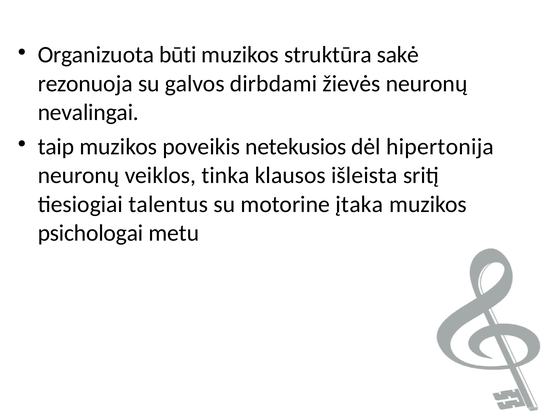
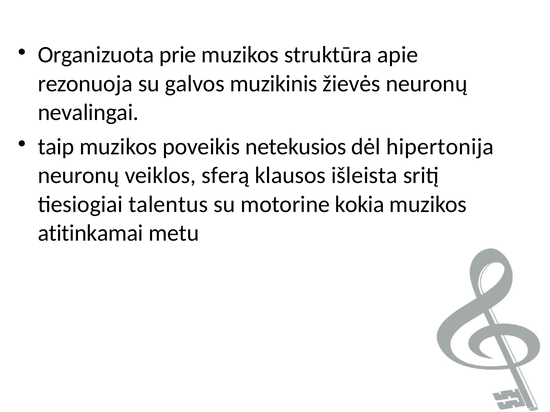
būti: būti -> prie (178, 55)
sakė: sakė -> apie (398, 55)
dirbdami: dirbdami -> muzikinis (274, 84)
tinka: tinka -> sferą (225, 176)
įtaka: įtaka -> kokia (360, 205)
psichologai: psichologai -> atitinkamai (91, 233)
